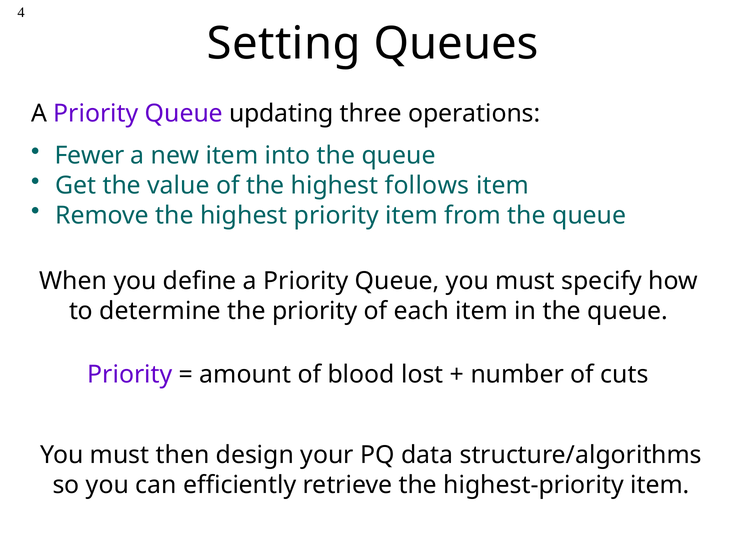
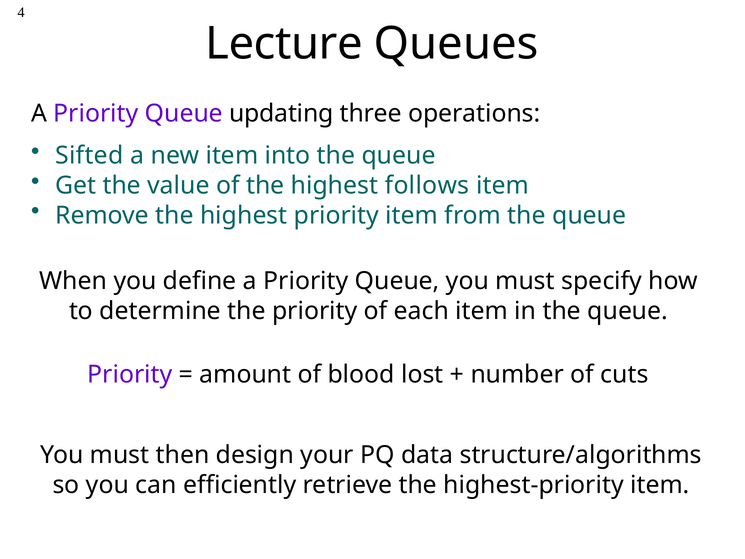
Setting: Setting -> Lecture (284, 44)
Fewer: Fewer -> Sifted (89, 156)
